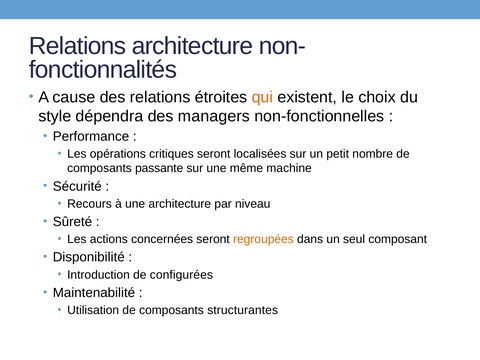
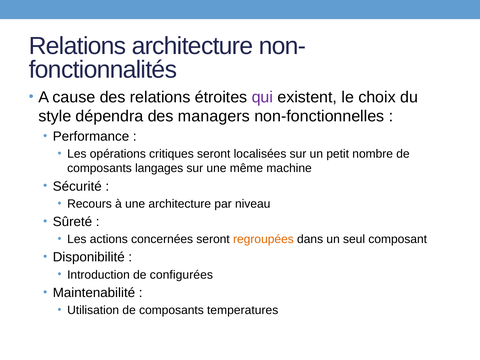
qui colour: orange -> purple (262, 97)
passante: passante -> langages (159, 168)
structurantes: structurantes -> temperatures (243, 310)
